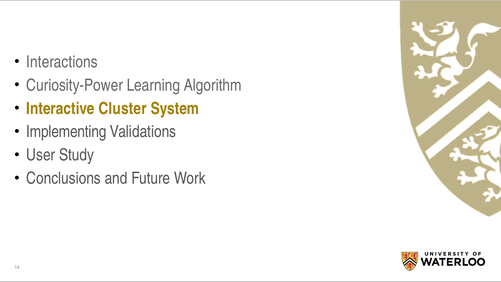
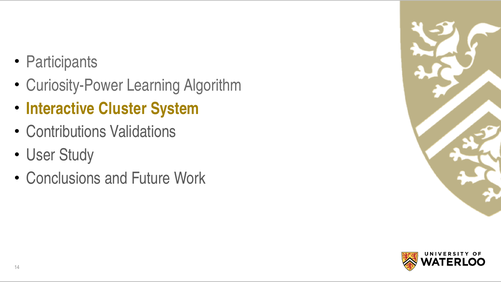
Interactions: Interactions -> Participants (62, 62)
Implementing: Implementing -> Contributions (66, 132)
